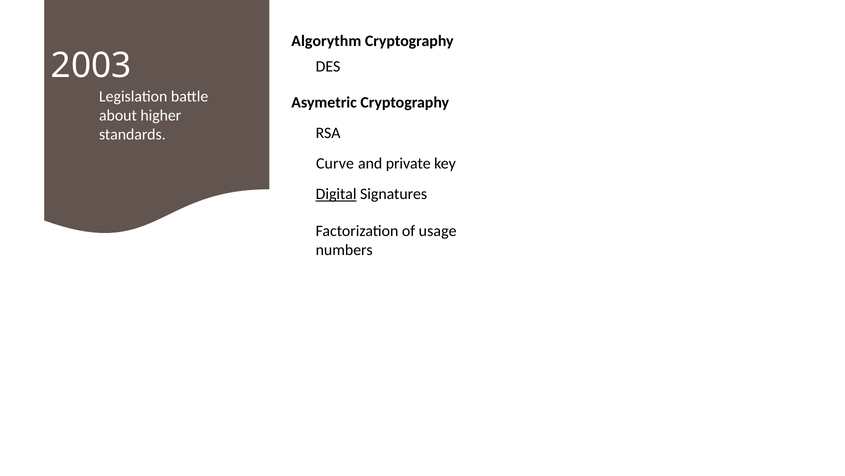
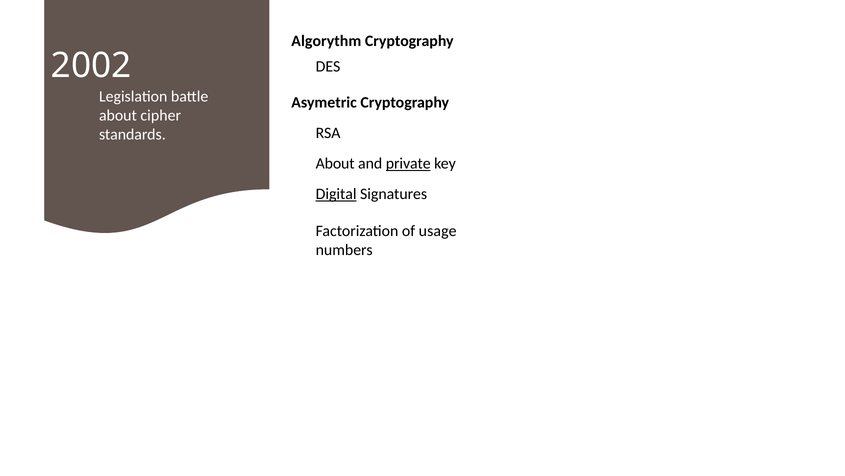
2003: 2003 -> 2002 (91, 66)
higher: higher -> cipher (161, 115)
Curve: Curve -> About (335, 163)
private underline: none -> present (408, 163)
